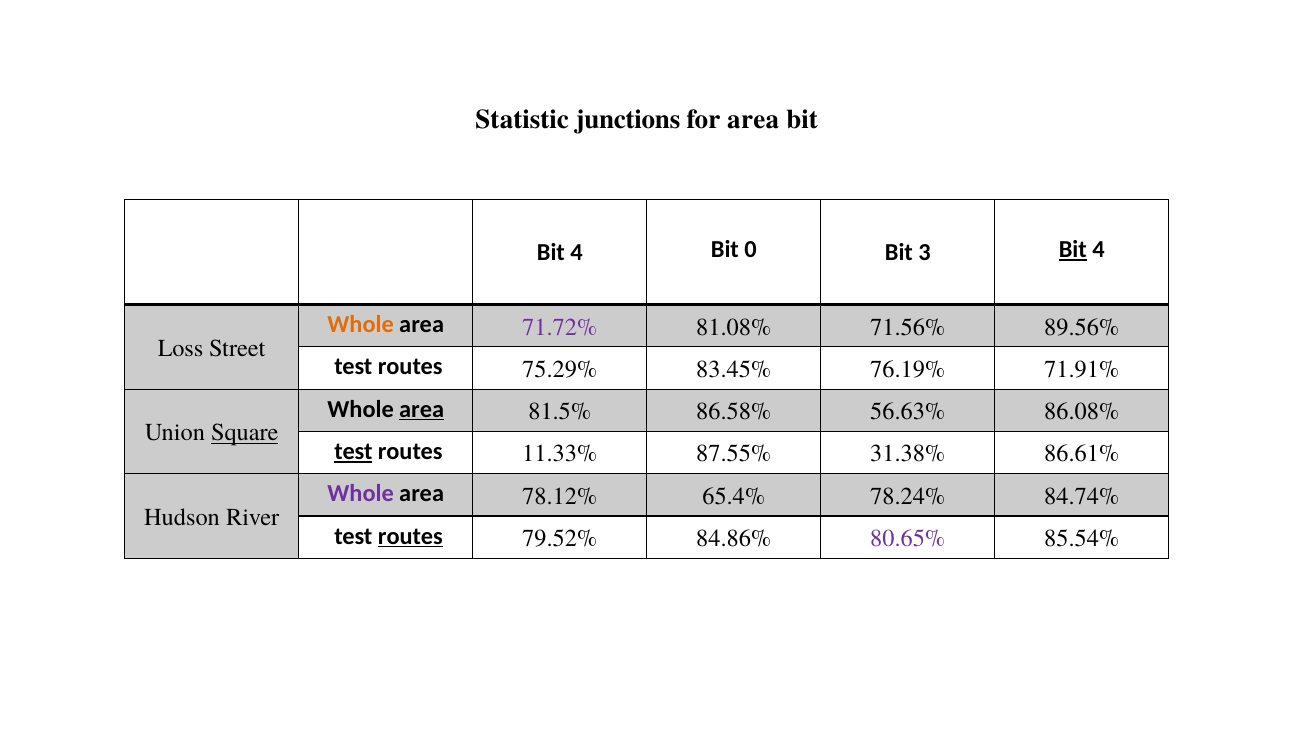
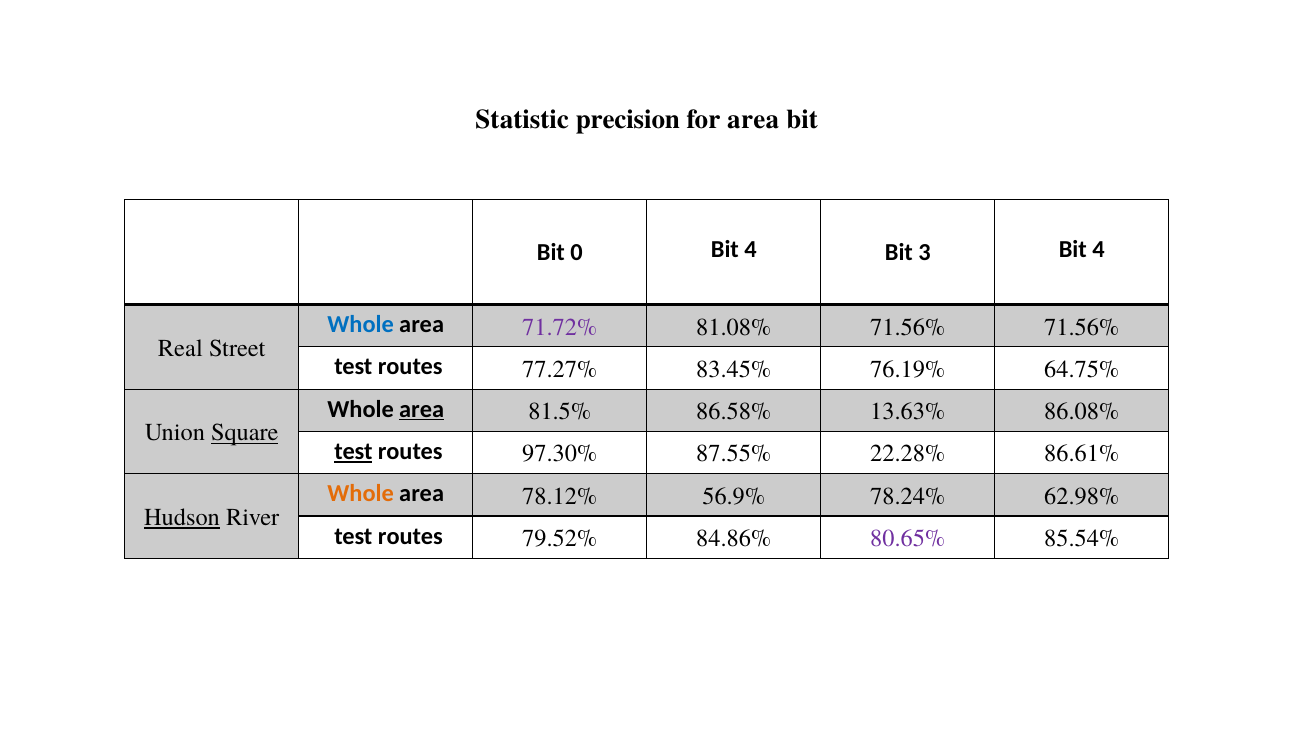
junctions: junctions -> precision (628, 120)
4: 4 -> 0 (576, 253)
0: 0 -> 4 (750, 250)
Bit underline: present -> none (1073, 250)
Whole colour: orange -> blue (361, 325)
71.56% 89.56%: 89.56% -> 71.56% (1082, 327)
Loss: Loss -> Real (180, 348)
75.29%: 75.29% -> 77.27% (560, 369)
71.91%: 71.91% -> 64.75% (1082, 369)
56.63%: 56.63% -> 13.63% (908, 412)
11.33%: 11.33% -> 97.30% (560, 454)
31.38%: 31.38% -> 22.28% (908, 454)
Whole colour: purple -> orange (361, 494)
65.4%: 65.4% -> 56.9% (734, 496)
84.74%: 84.74% -> 62.98% (1082, 496)
Hudson underline: none -> present (182, 518)
routes underline: present -> none (410, 536)
